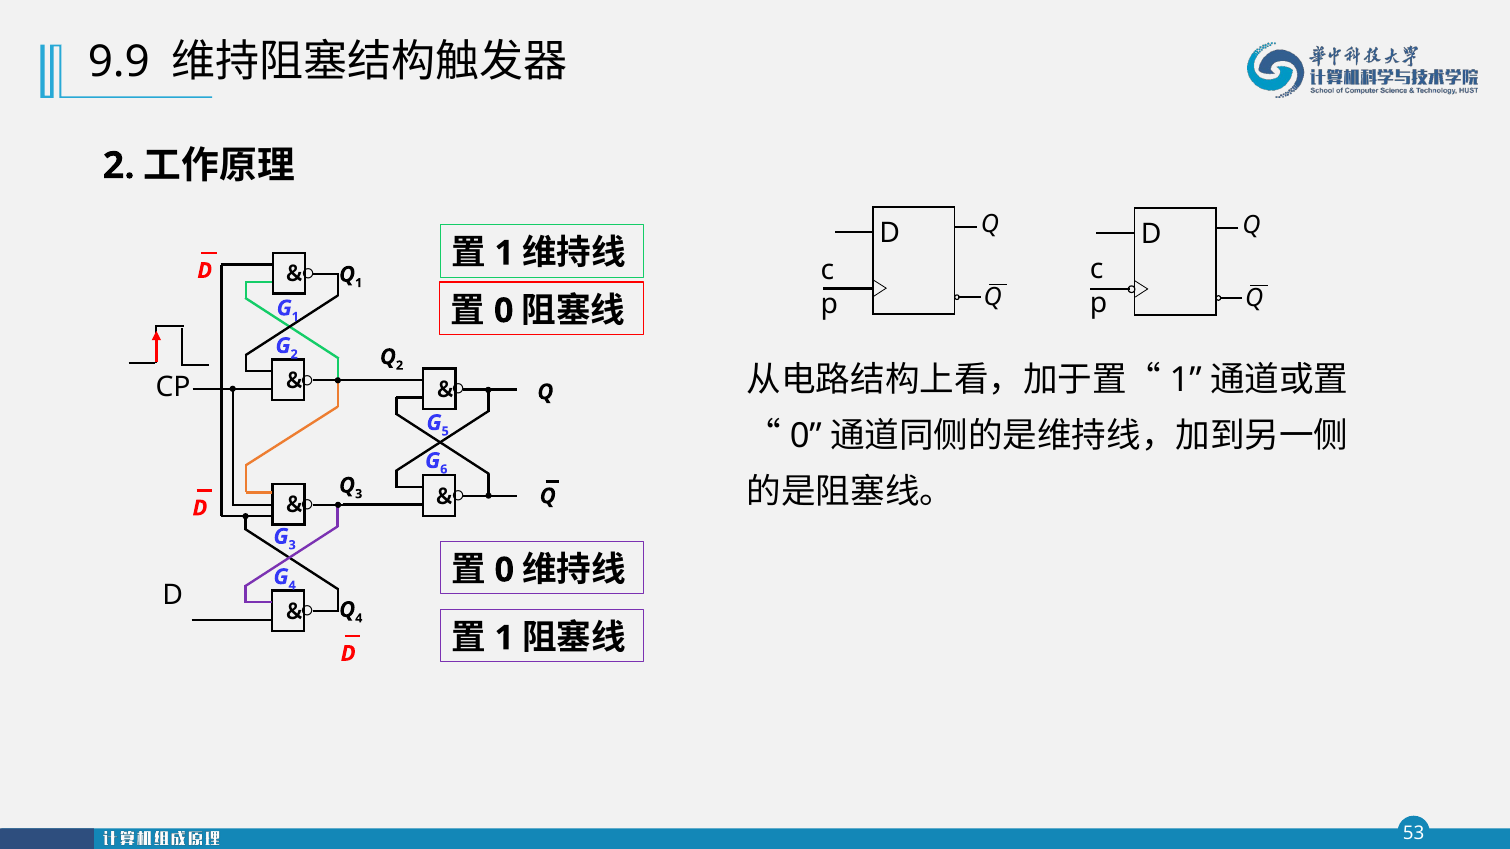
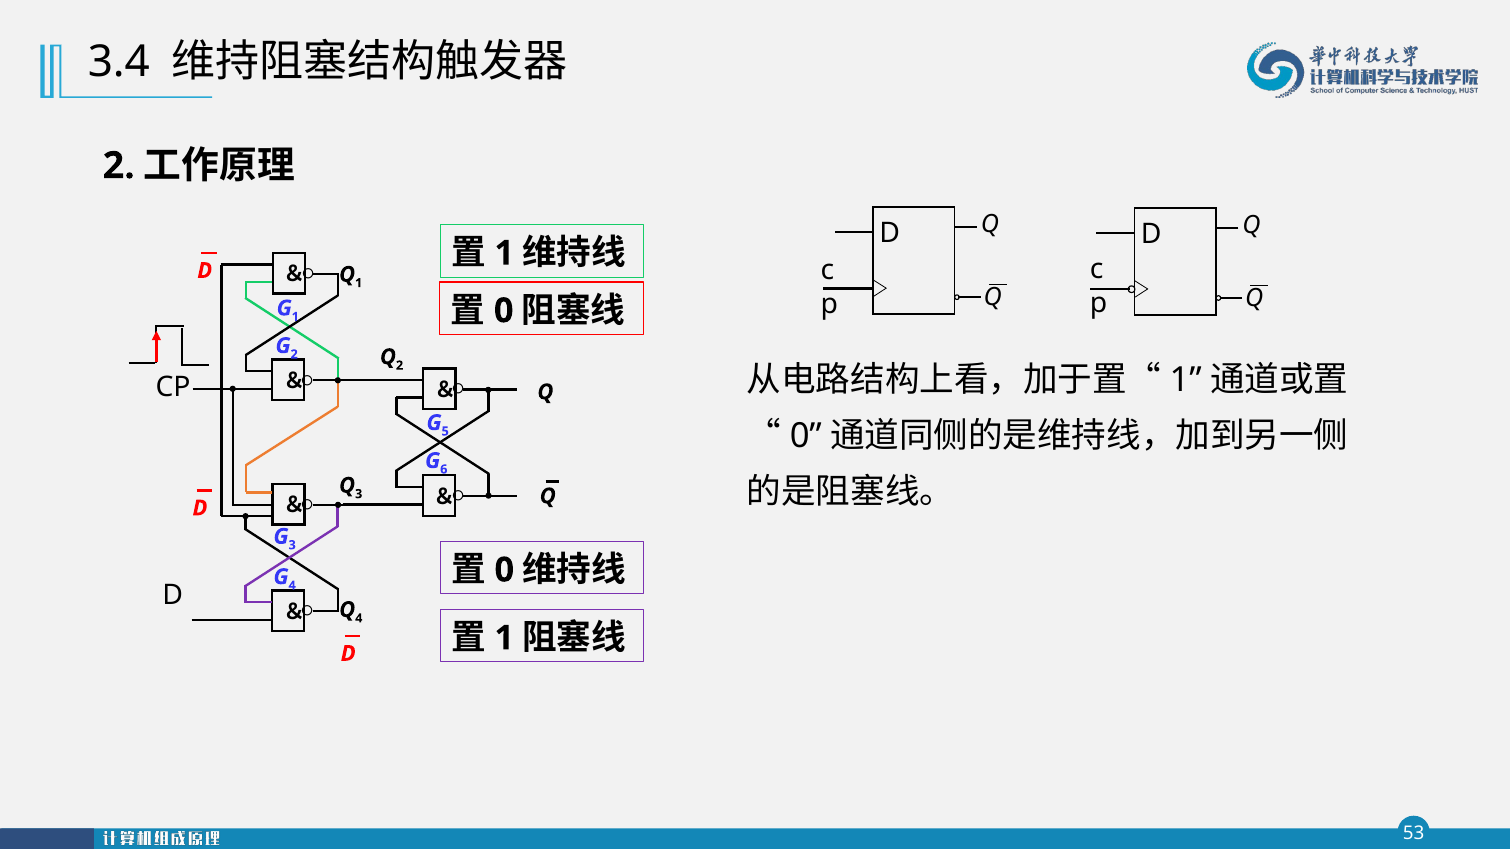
9.9: 9.9 -> 3.4 (119, 62)
